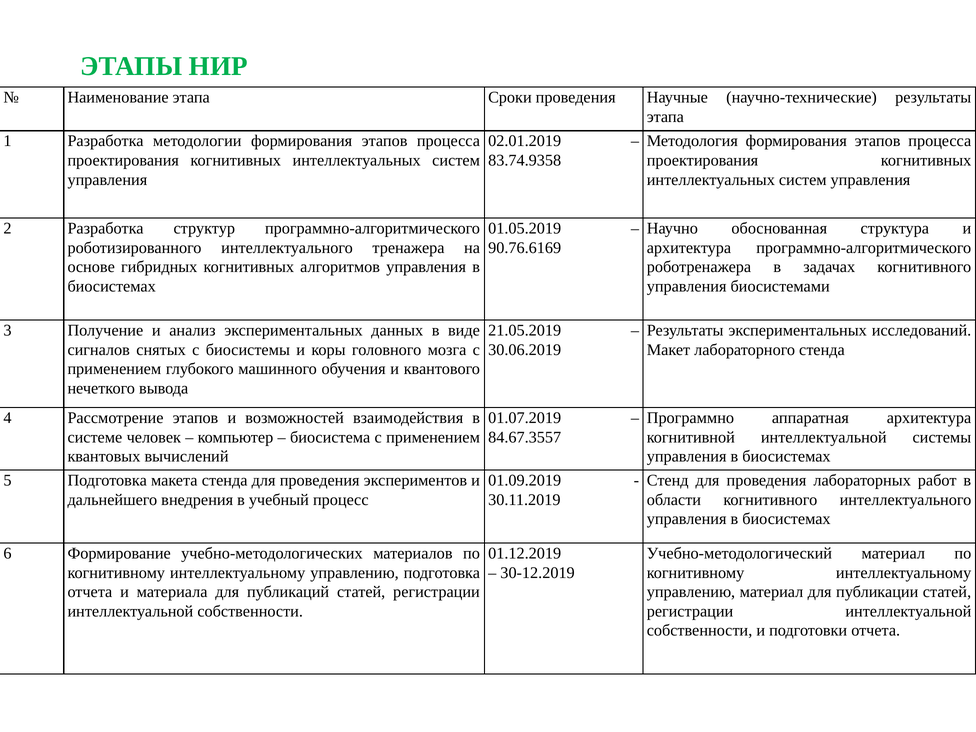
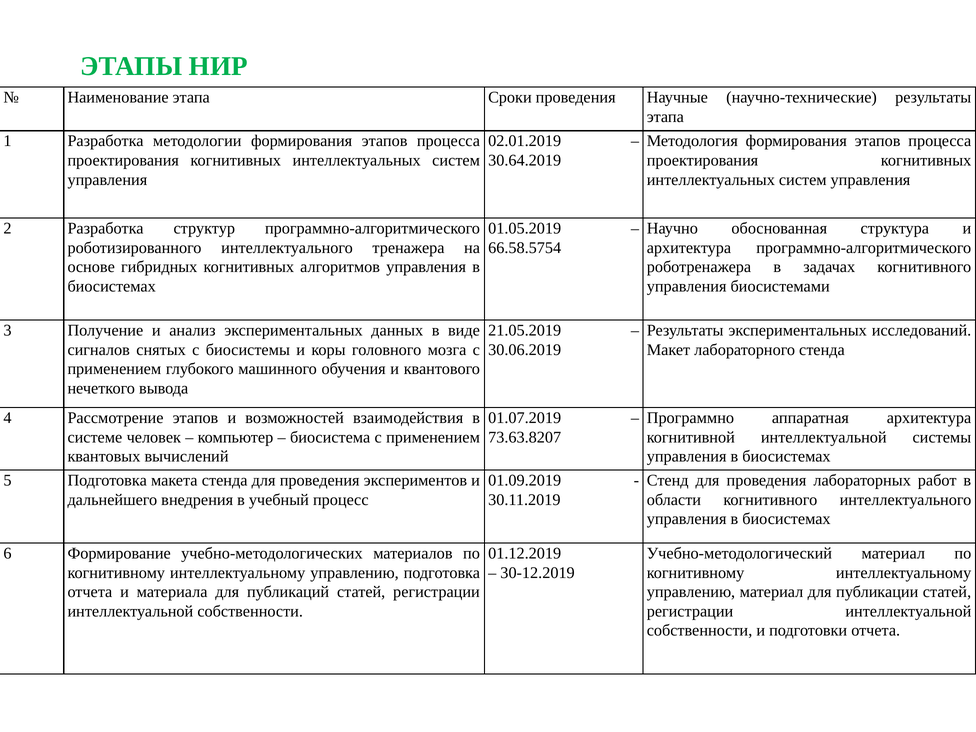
83.74.9358: 83.74.9358 -> 30.64.2019 (525, 160)
90.76.6169: 90.76.6169 -> 66.58.5754 (525, 248)
84.67.3557: 84.67.3557 -> 73.63.8207 (525, 437)
